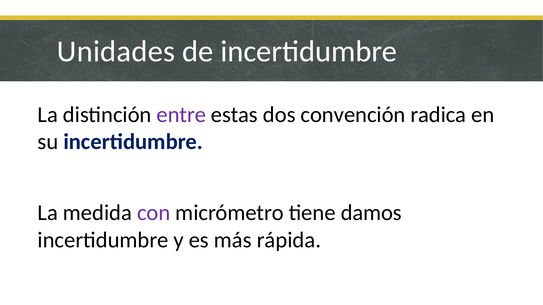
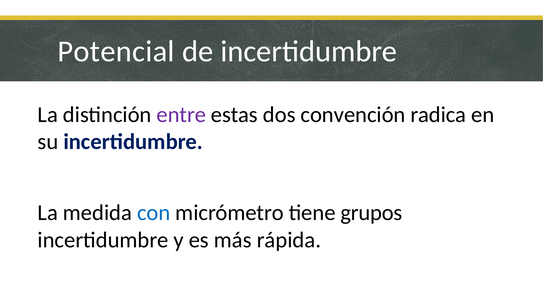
Unidades: Unidades -> Potencial (116, 51)
con colour: purple -> blue (154, 213)
damos: damos -> grupos (371, 213)
